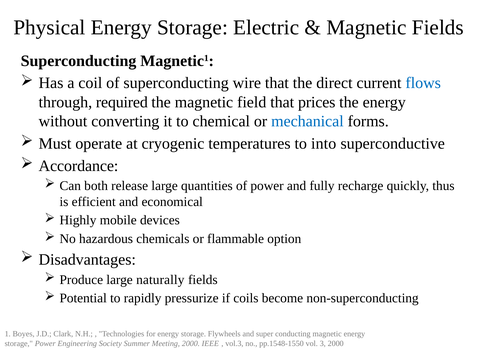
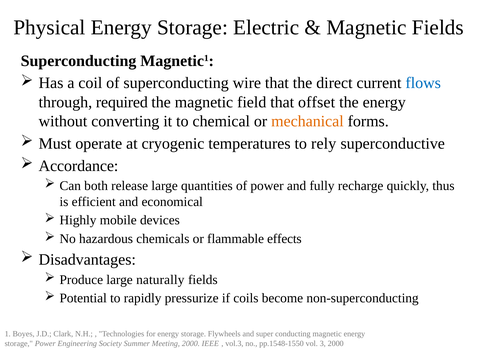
prices: prices -> offset (317, 102)
mechanical colour: blue -> orange (307, 121)
into: into -> rely (324, 144)
option: option -> effects (284, 239)
